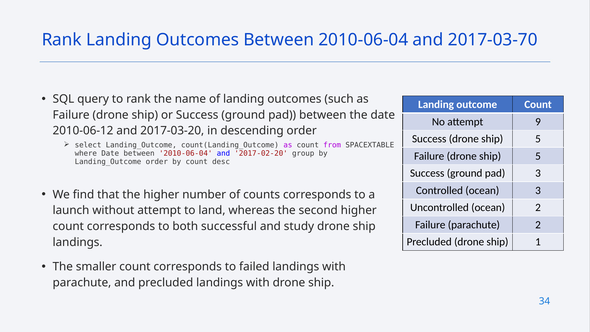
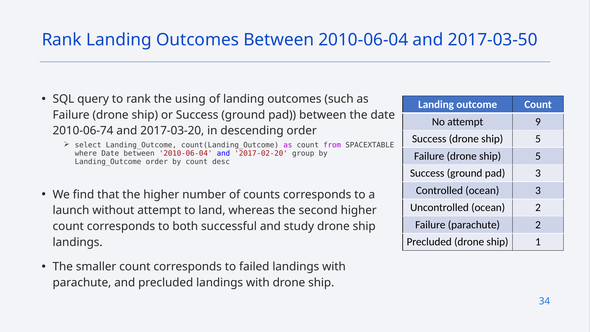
2017-03-70: 2017-03-70 -> 2017-03-50 (493, 40)
name: name -> using (190, 99)
2010-06-12: 2010-06-12 -> 2010-06-74 (83, 131)
